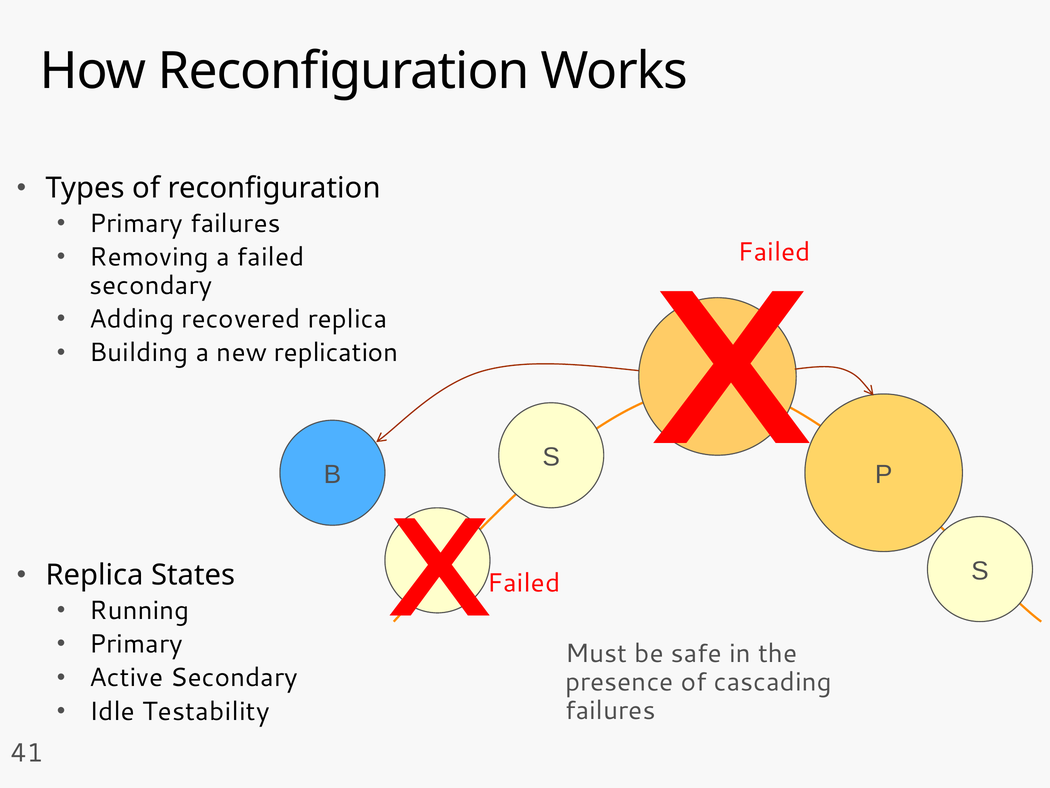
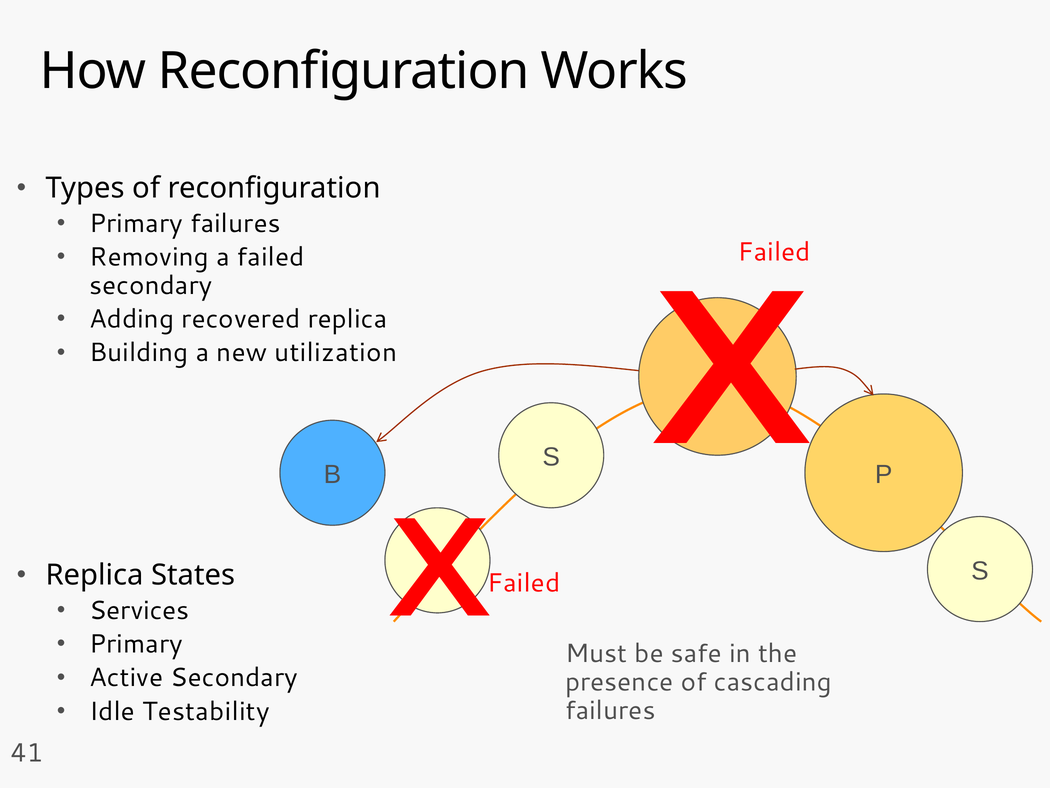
replication: replication -> utilization (336, 353)
Running: Running -> Services (139, 610)
